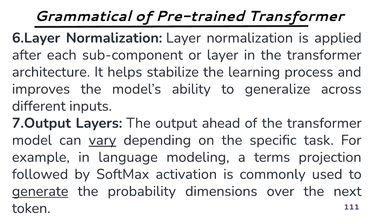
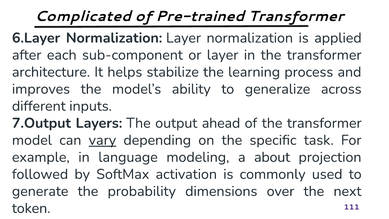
Grammatical: Grammatical -> Complicated (83, 16)
terms: terms -> about (272, 157)
generate underline: present -> none (40, 191)
